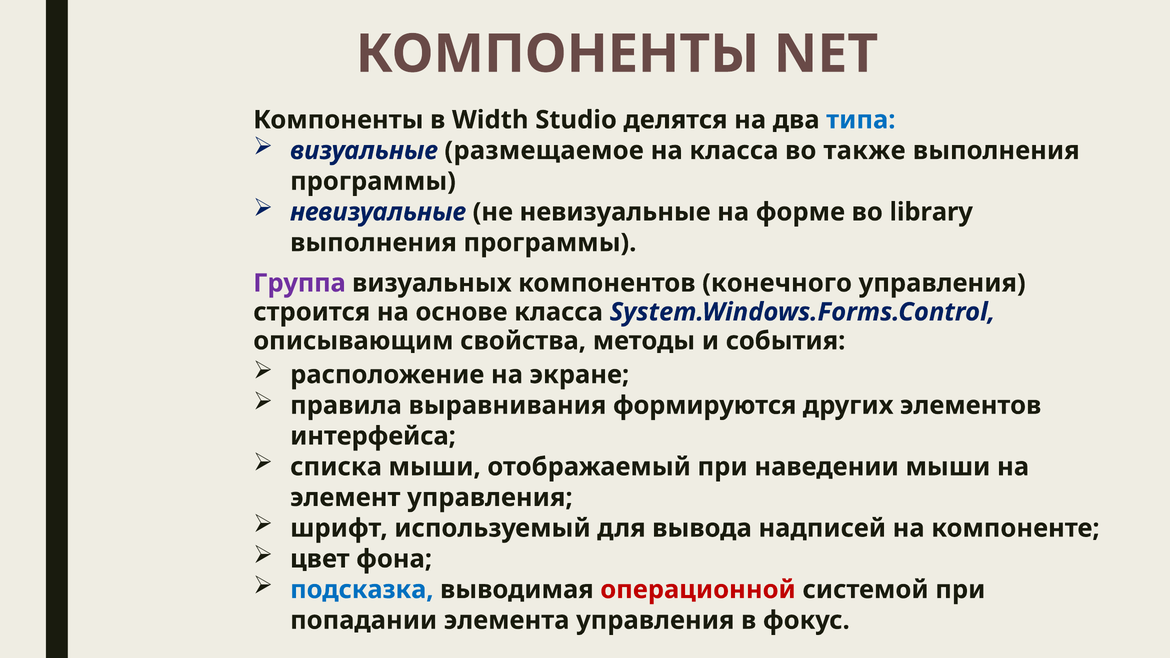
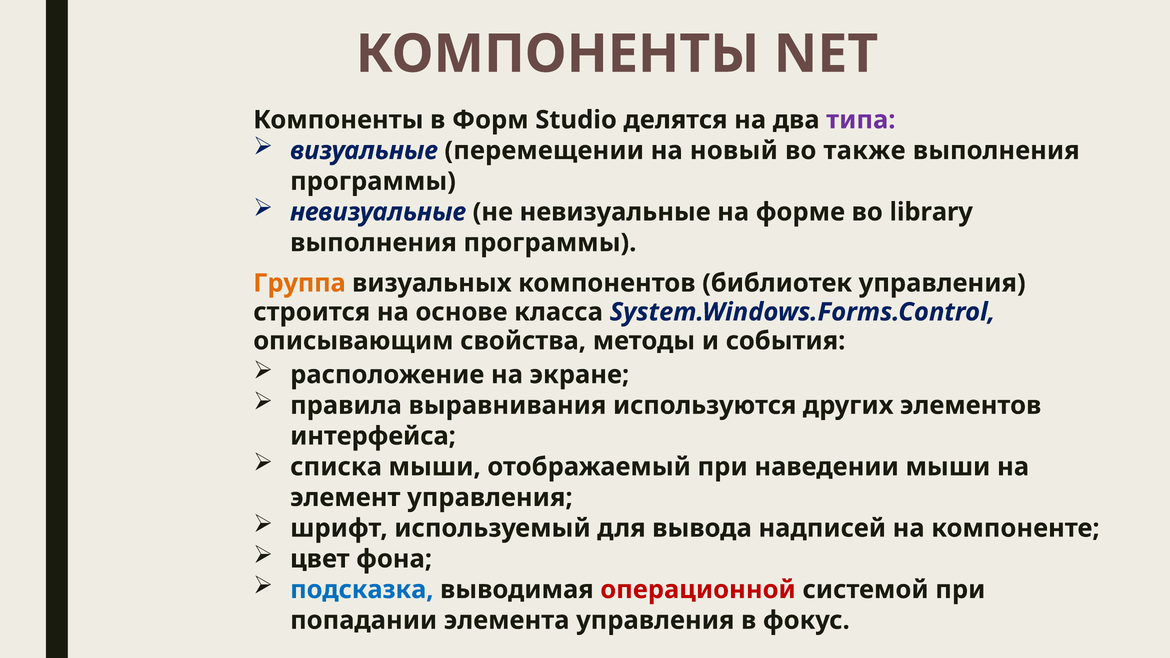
Width: Width -> Форм (490, 120)
типа colour: blue -> purple (861, 120)
размещаемое: размещаемое -> перемещении (544, 151)
на класса: класса -> новый (734, 151)
Группа colour: purple -> orange (299, 283)
конечного: конечного -> библиотек (777, 283)
формируются: формируются -> используются (705, 405)
